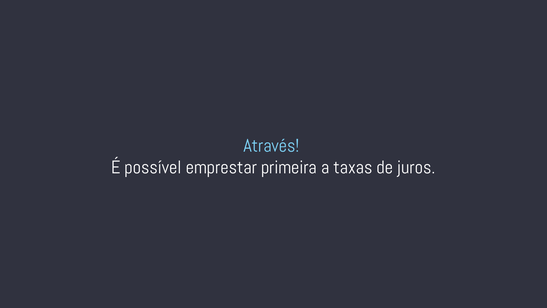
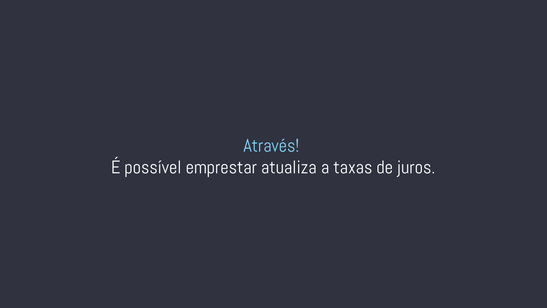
primeira: primeira -> atualiza (289, 167)
